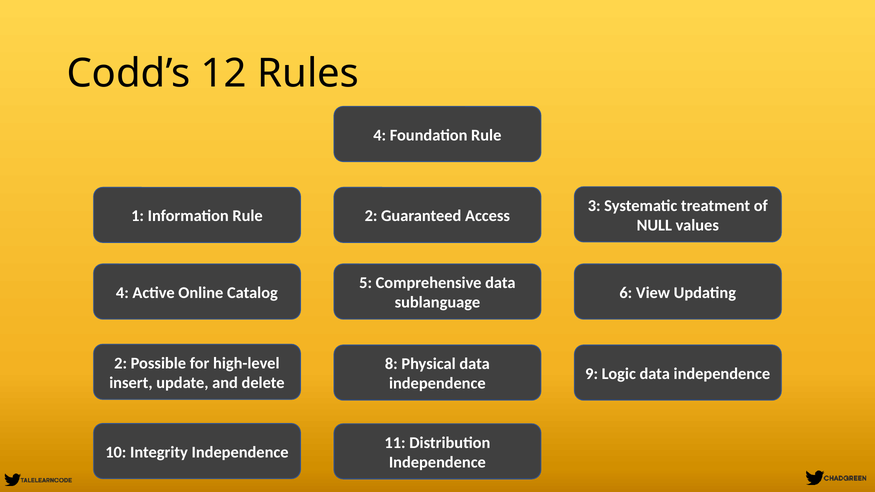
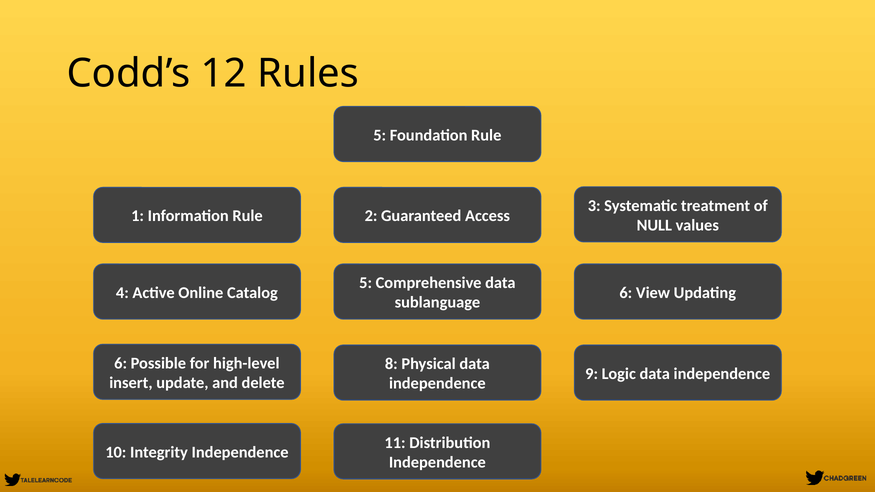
4: 4 -> 5 (380, 135)
2: 2 -> 6 (121, 363)
